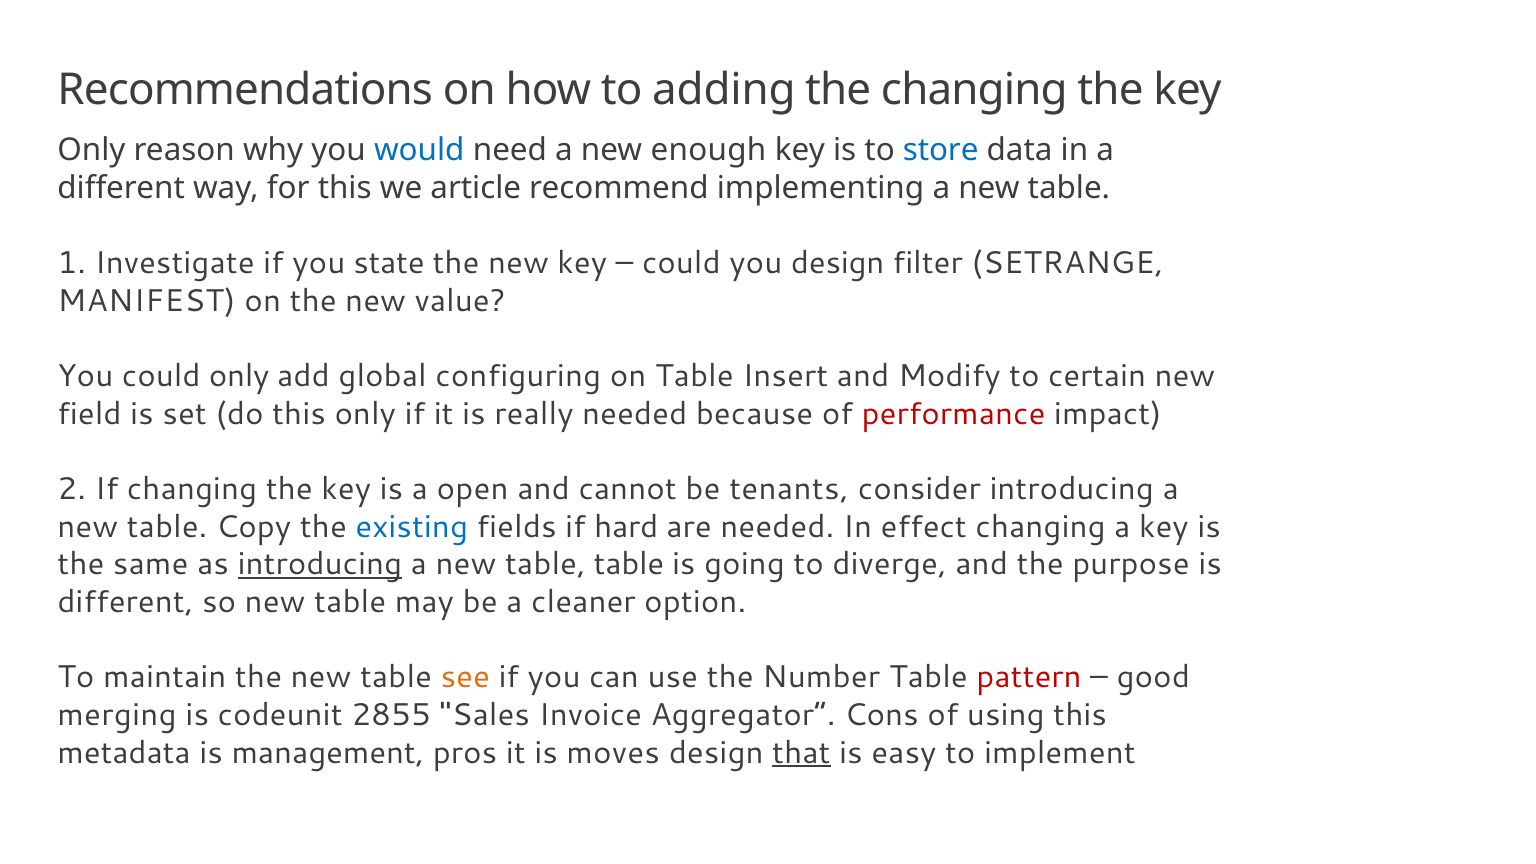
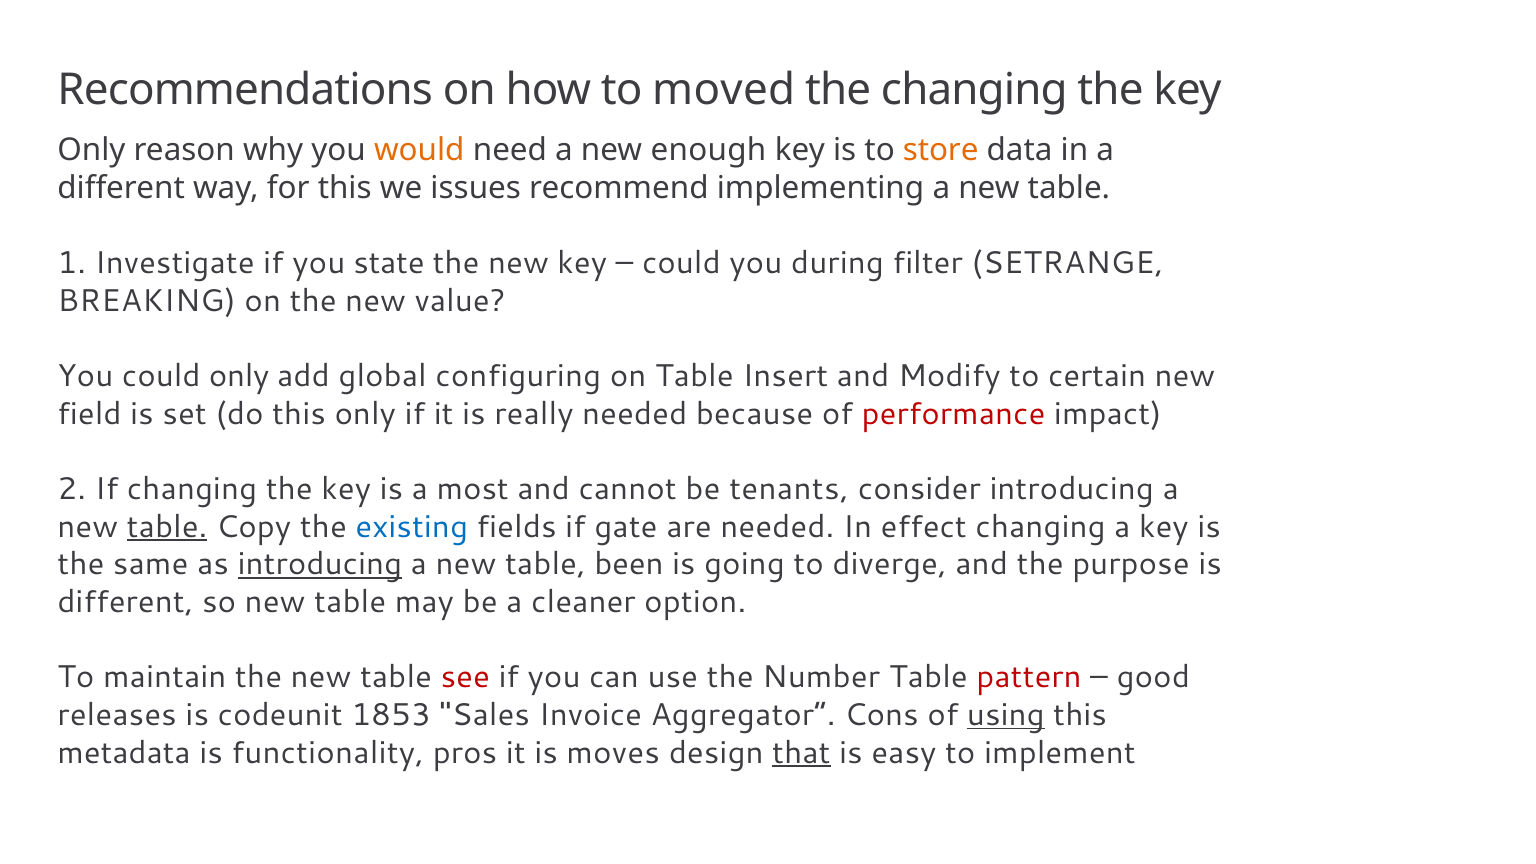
adding: adding -> moved (724, 90)
would colour: blue -> orange (419, 150)
store colour: blue -> orange (941, 150)
article: article -> issues (476, 188)
you design: design -> during (837, 263)
MANIFEST: MANIFEST -> BREAKING (147, 301)
open: open -> most (473, 489)
table underline: none -> present (167, 527)
hard: hard -> gate (626, 527)
table table: table -> been (629, 564)
see colour: orange -> red (465, 677)
merging: merging -> releases (117, 715)
2855: 2855 -> 1853 (391, 715)
using underline: none -> present (1006, 715)
management: management -> functionality (328, 753)
